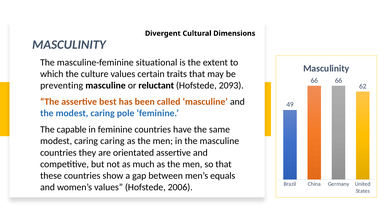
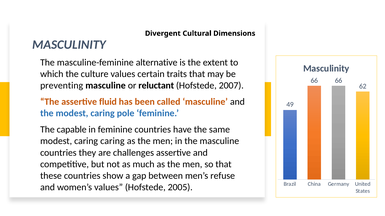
situational: situational -> alternative (157, 63)
2093: 2093 -> 2007 (231, 86)
best: best -> fluid (108, 102)
orientated: orientated -> challenges (134, 153)
equals: equals -> refuse (223, 176)
2006: 2006 -> 2005 (180, 188)
